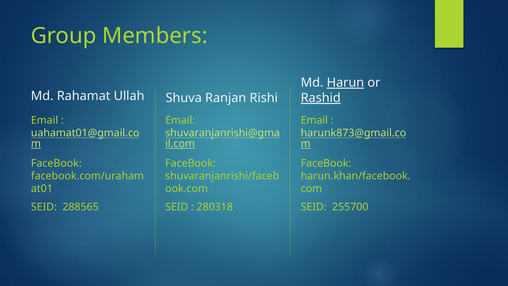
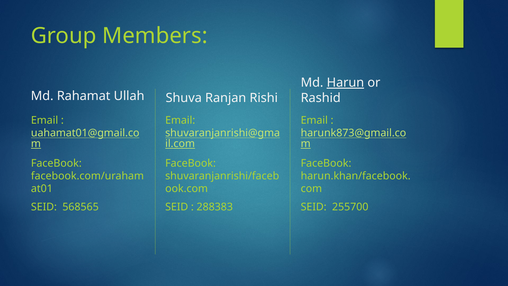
Rashid underline: present -> none (321, 98)
288565: 288565 -> 568565 (81, 207)
280318: 280318 -> 288383 (215, 207)
